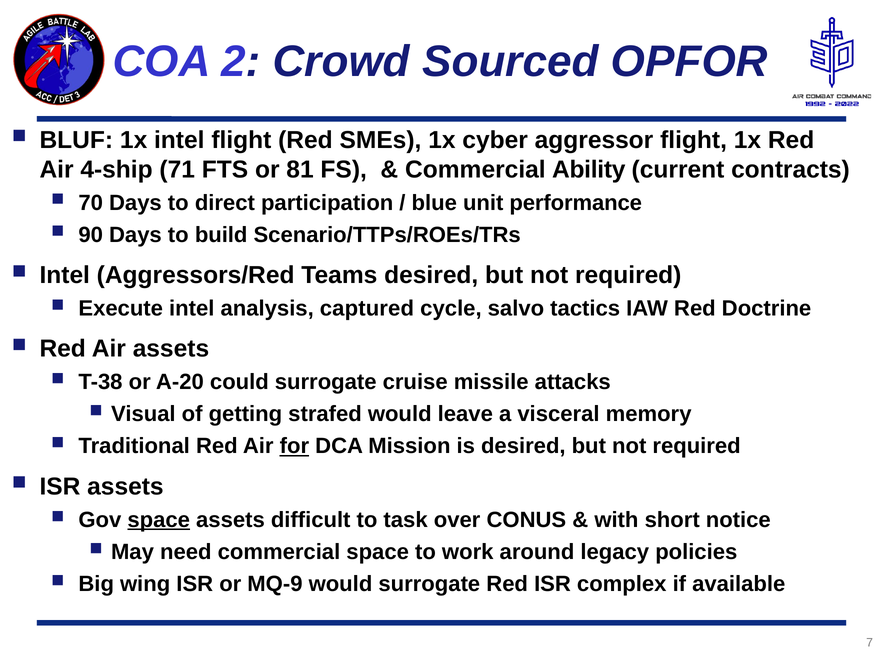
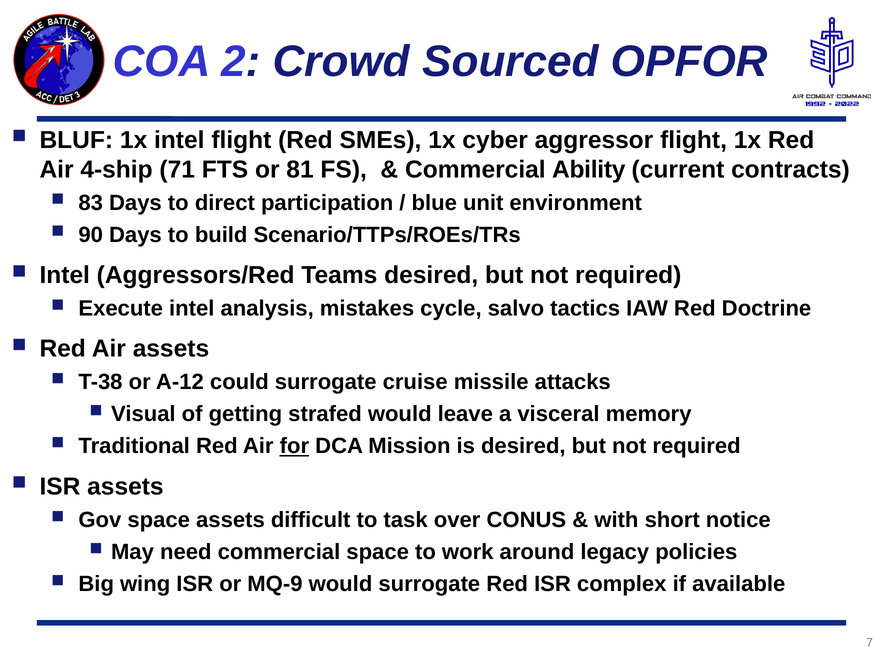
70: 70 -> 83 (91, 203)
performance: performance -> environment (576, 203)
captured: captured -> mistakes (367, 309)
A-20: A-20 -> A-12 (180, 382)
space underline: present -> none (159, 520)
